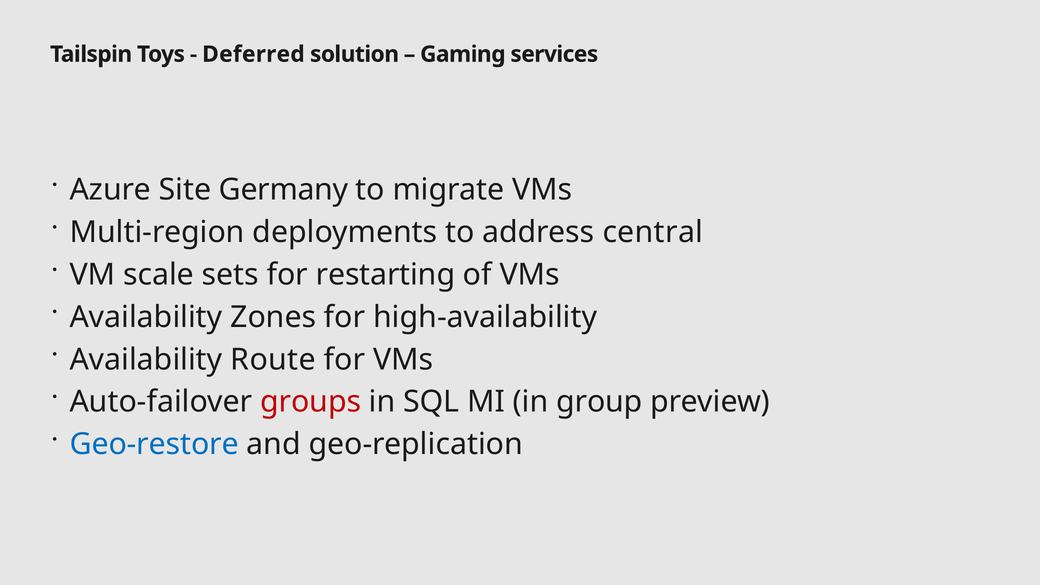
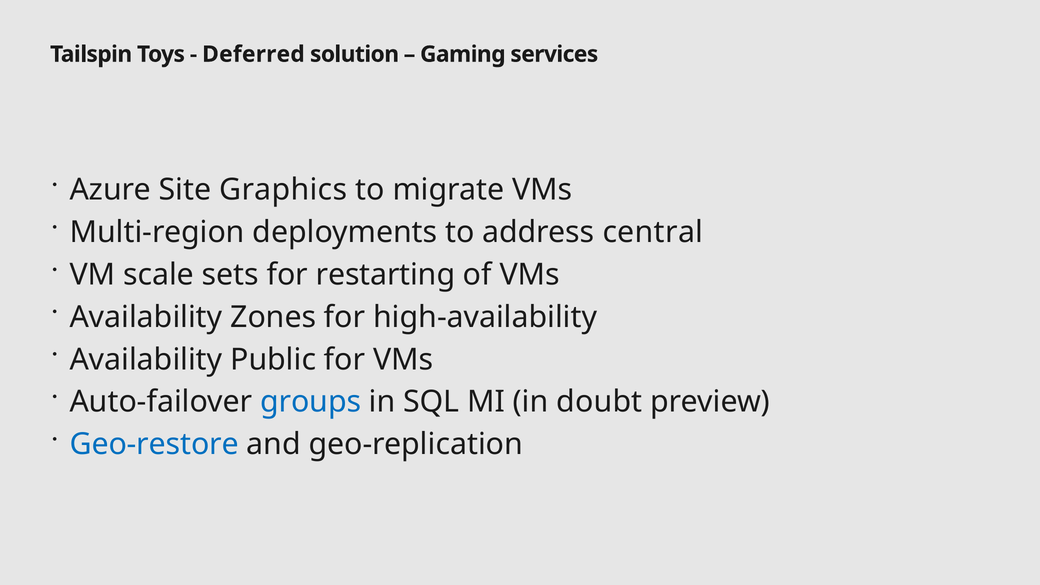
Germany: Germany -> Graphics (283, 190)
Route: Route -> Public (273, 360)
groups colour: red -> blue (311, 402)
group: group -> doubt (599, 402)
